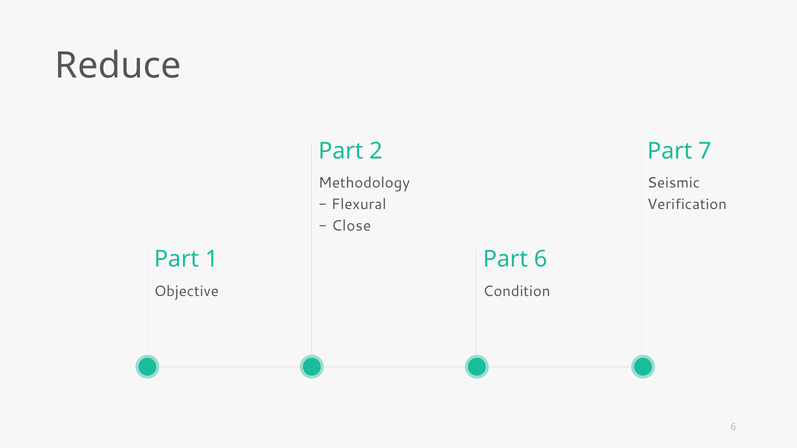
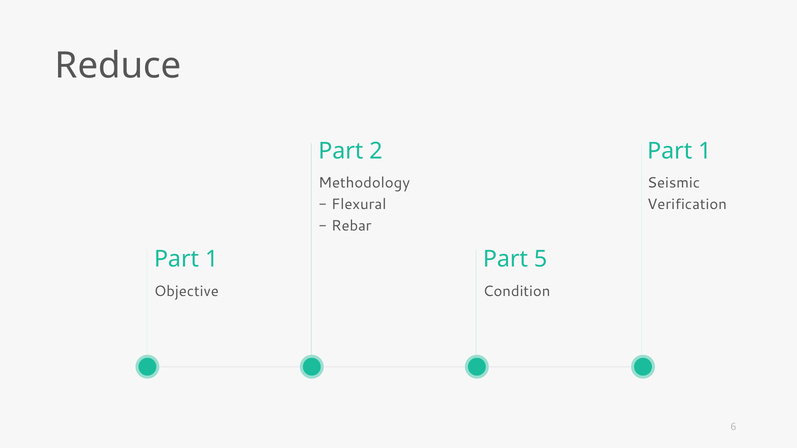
7: 7 -> 1 (705, 151)
Close: Close -> Rebar (351, 226)
Part 6: 6 -> 5 (541, 259)
